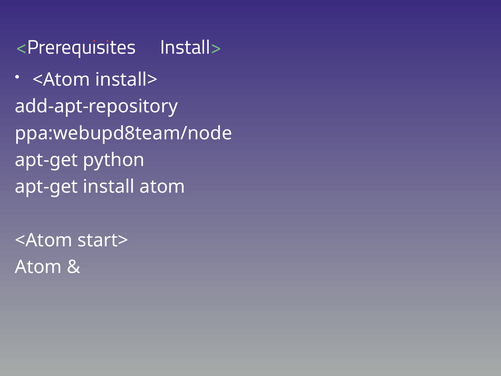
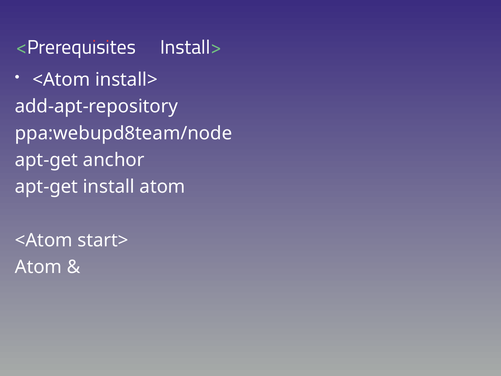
python: python -> anchor (114, 160)
